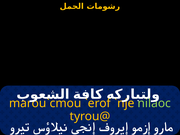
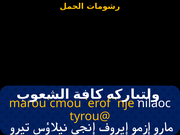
nilaoc colour: light green -> white (154, 103)
